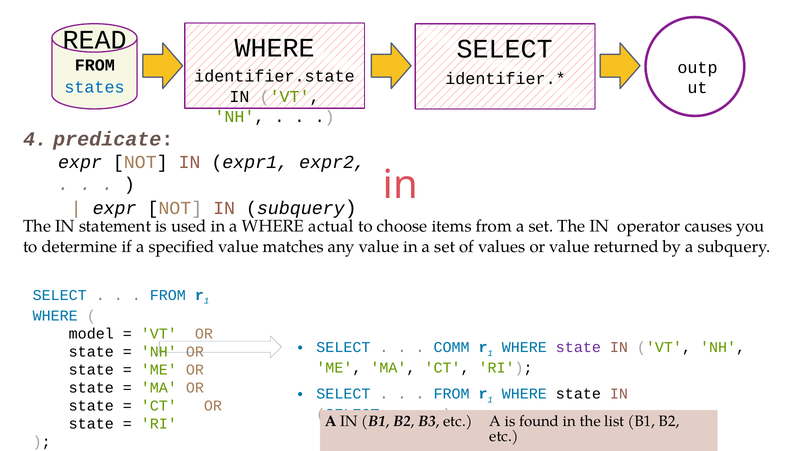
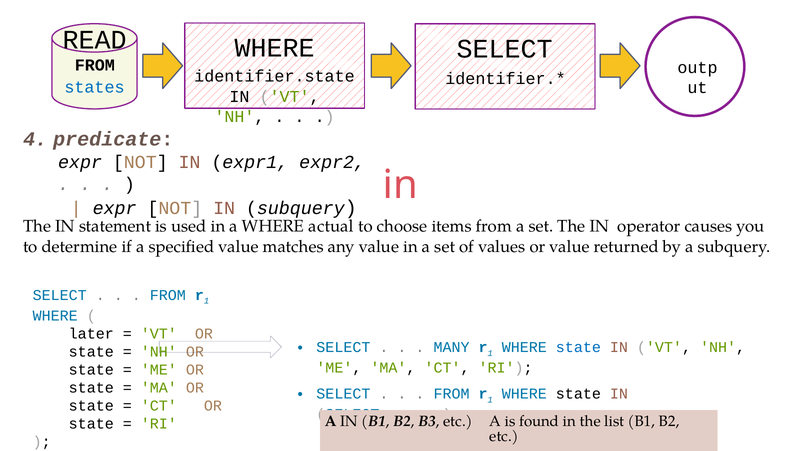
model: model -> later (91, 333)
COMM: COMM -> MANY (452, 347)
state colour: purple -> blue (578, 347)
